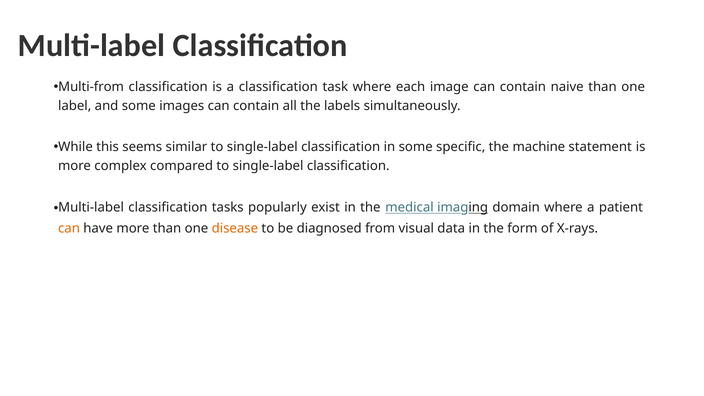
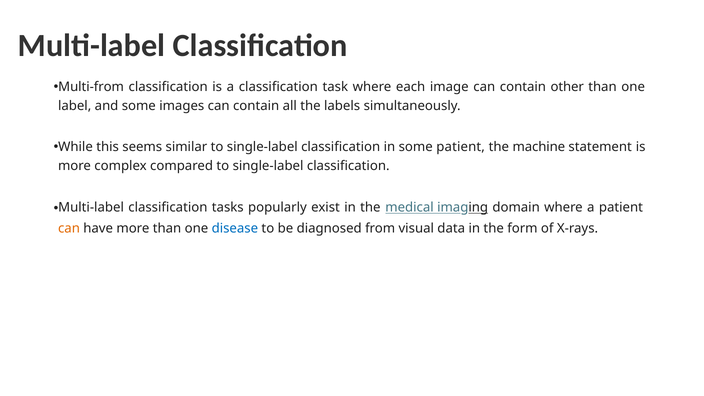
naive: naive -> other (567, 87)
some specific: specific -> patient (461, 147)
disease colour: orange -> blue (235, 228)
